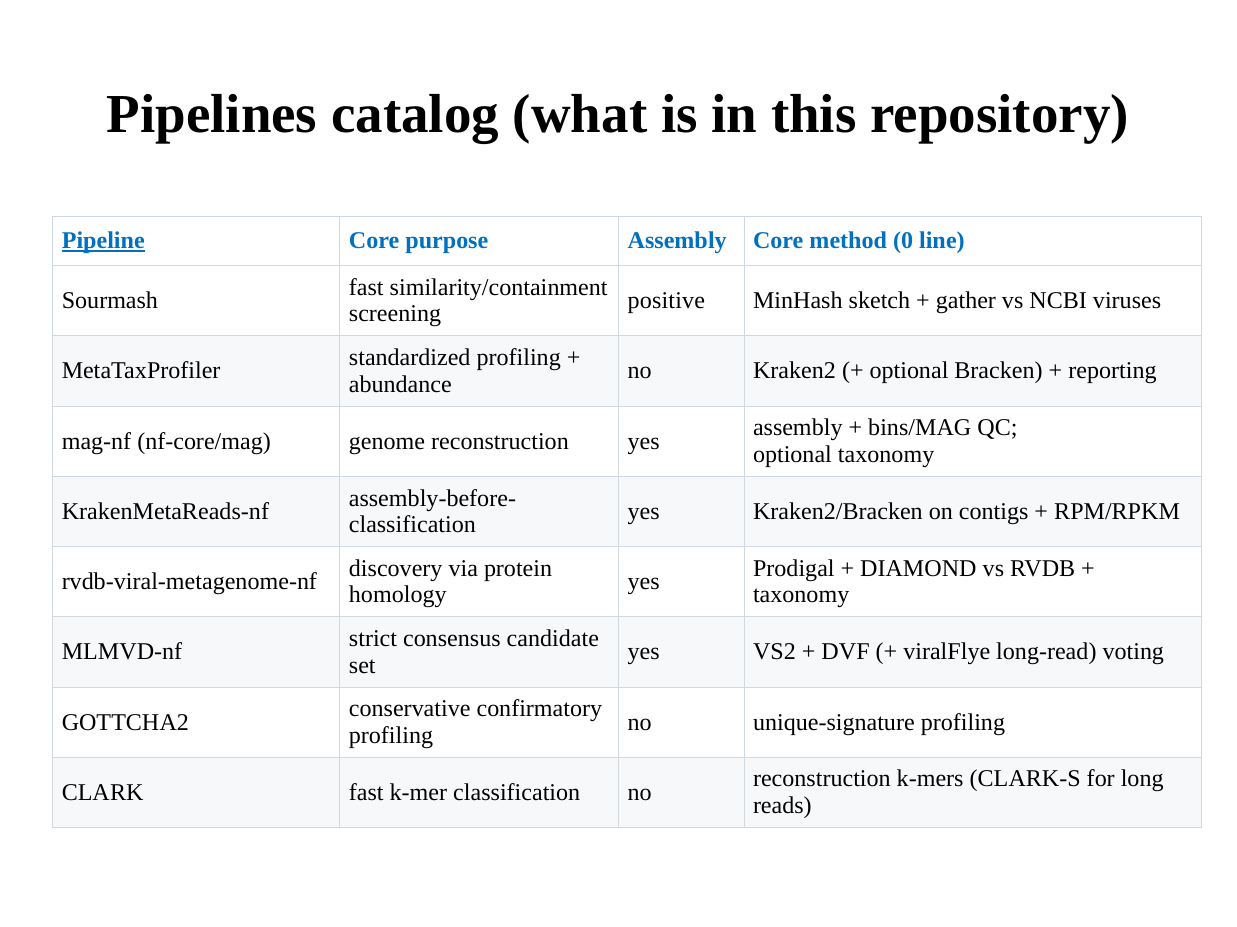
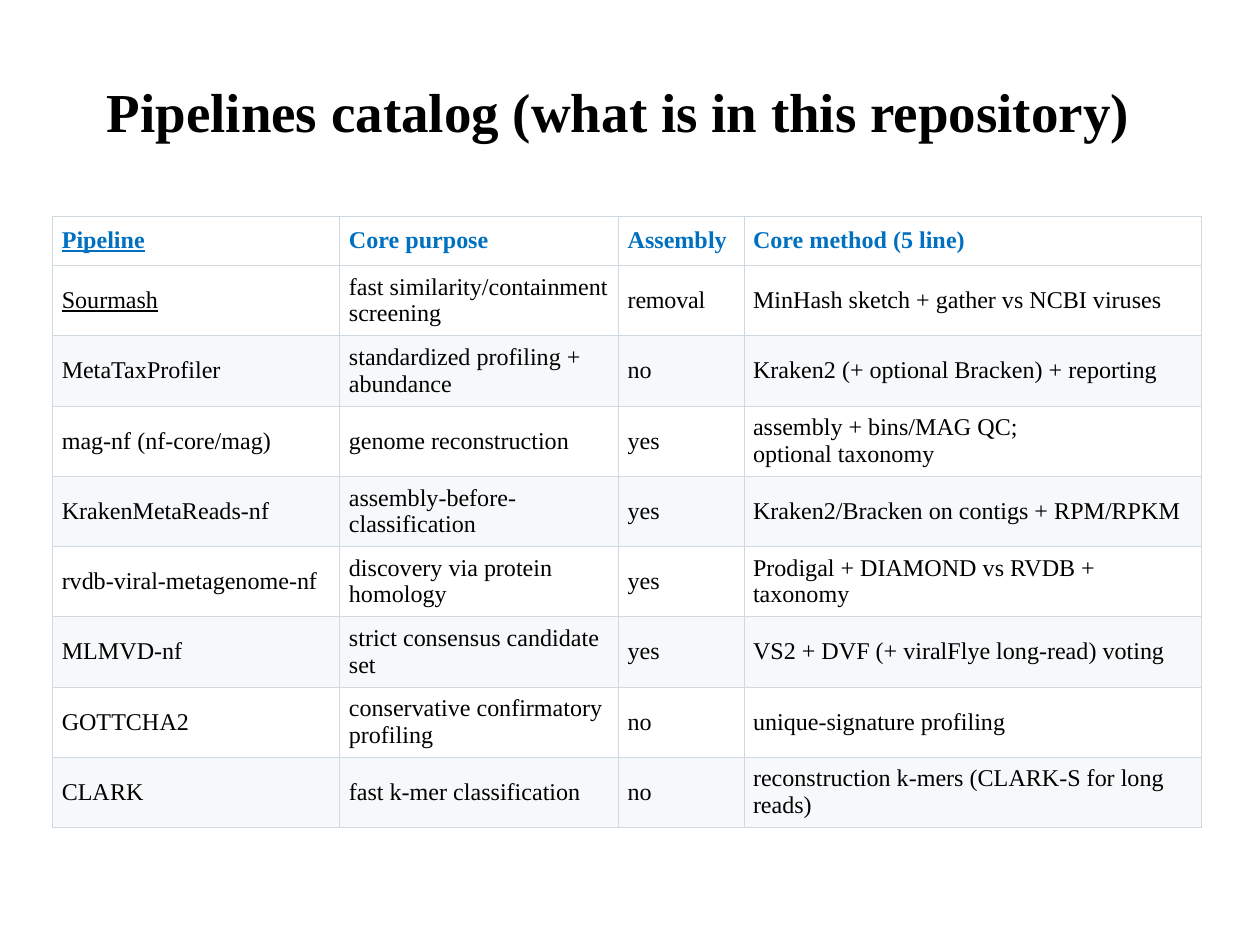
0: 0 -> 5 (903, 241)
Sourmash underline: none -> present (110, 301)
positive: positive -> removal (667, 301)
